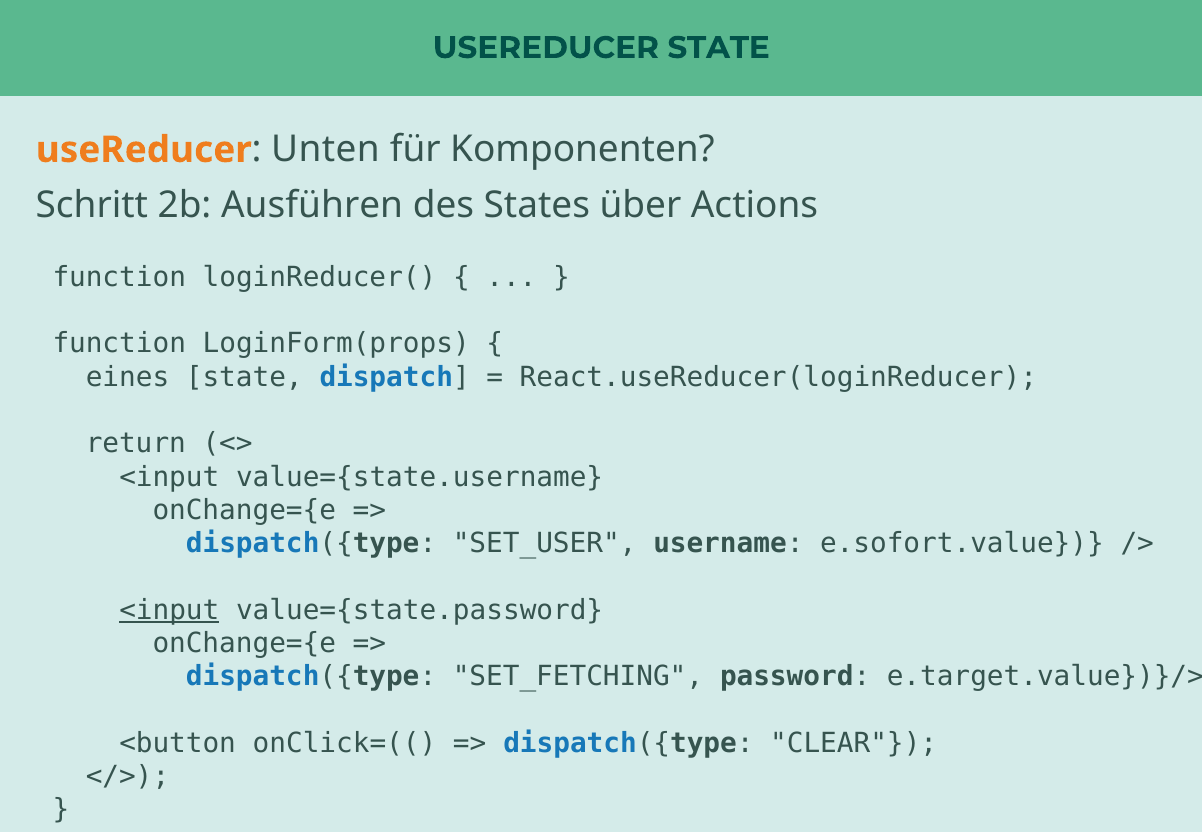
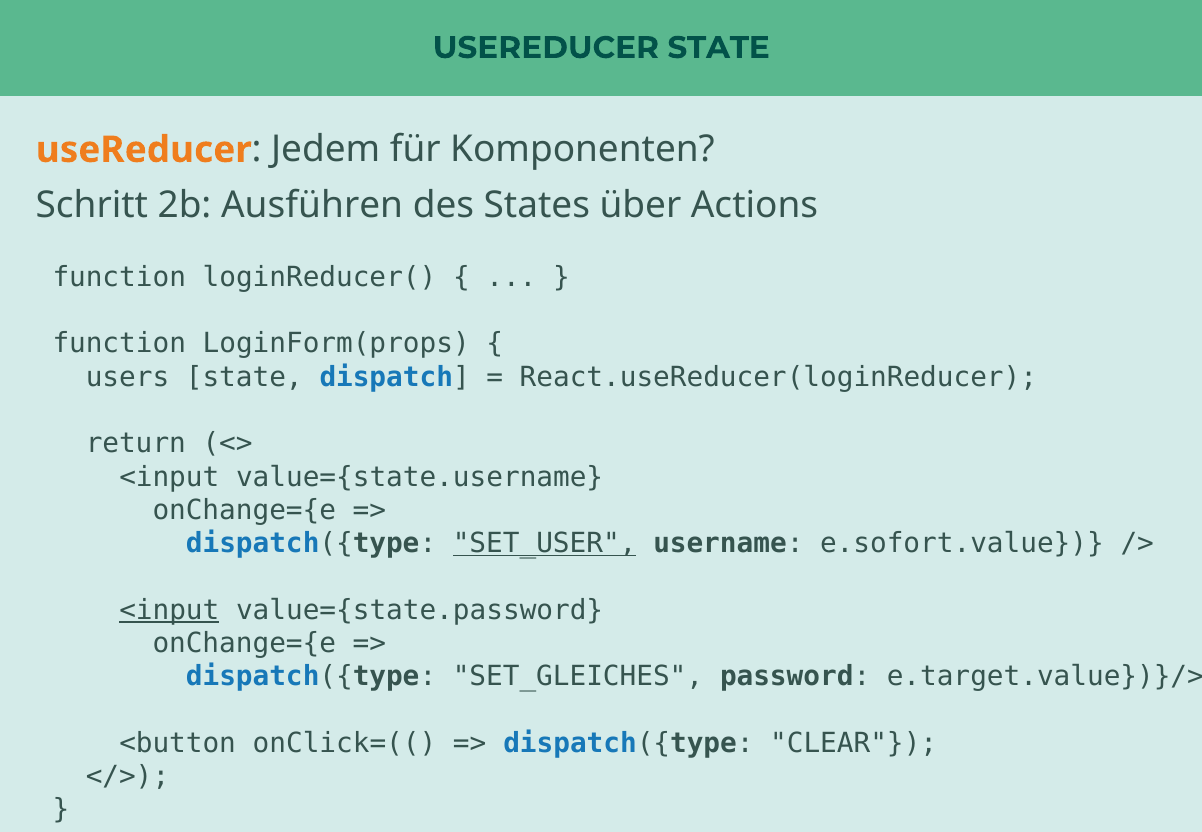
Unten: Unten -> Jedem (326, 150)
eines: eines -> users (128, 377)
SET_USER underline: none -> present (545, 544)
SET_FETCHING: SET_FETCHING -> SET_GLEICHES (578, 677)
